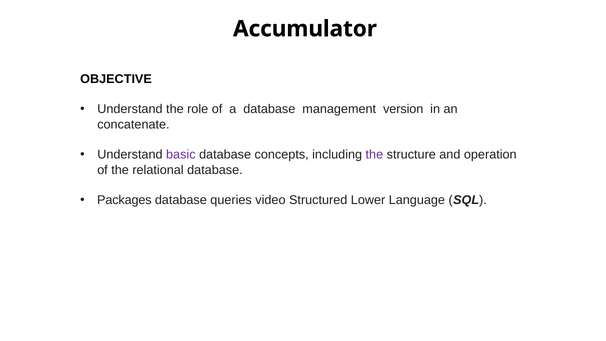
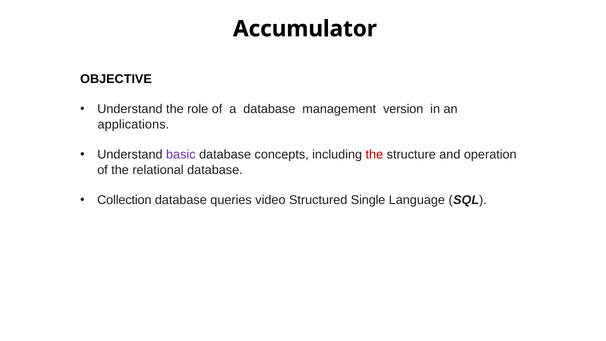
concatenate: concatenate -> applications (133, 124)
the colour: purple -> red (374, 155)
Packages: Packages -> Collection (124, 200)
Lower: Lower -> Single (368, 200)
